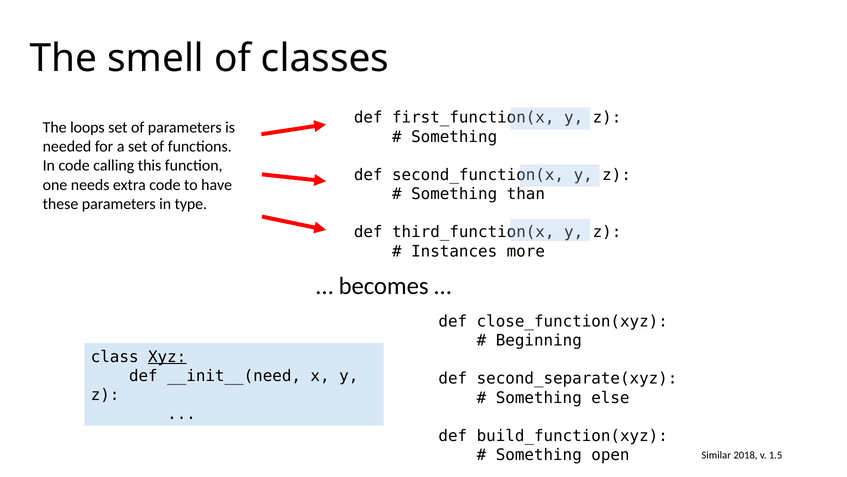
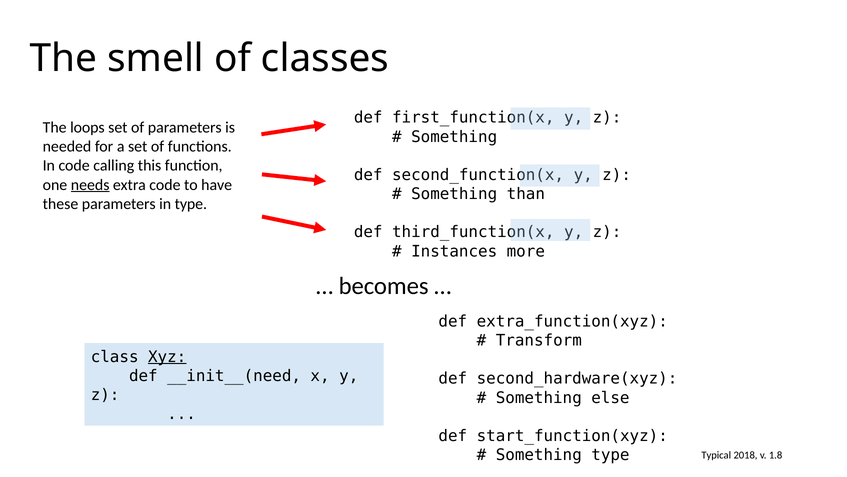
needs underline: none -> present (90, 185)
close_function(xyz: close_function(xyz -> extra_function(xyz (572, 321)
Beginning: Beginning -> Transform (539, 340)
second_separate(xyz: second_separate(xyz -> second_hardware(xyz (577, 378)
build_function(xyz: build_function(xyz -> start_function(xyz (572, 435)
Something open: open -> type (610, 454)
Similar: Similar -> Typical (716, 455)
1.5: 1.5 -> 1.8 (776, 455)
